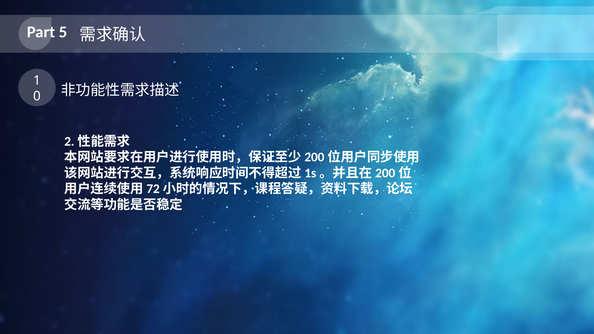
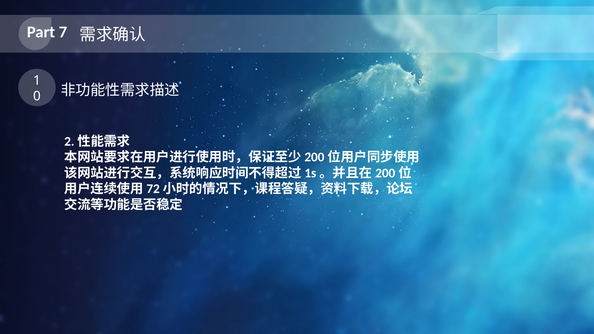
5: 5 -> 7 (63, 32)
